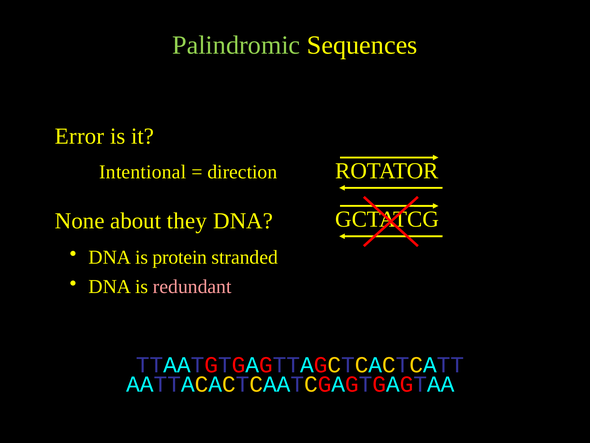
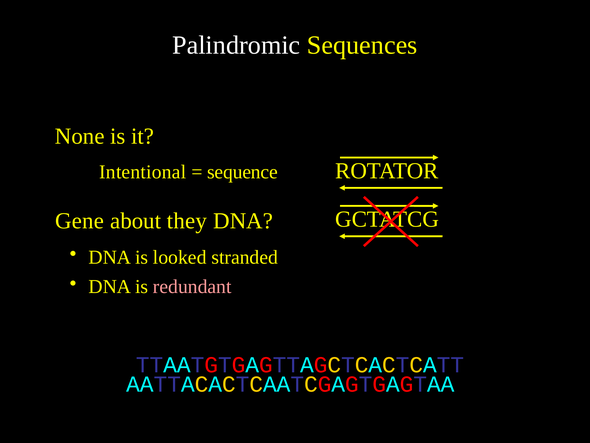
Palindromic colour: light green -> white (236, 45)
Error: Error -> None (80, 136)
direction: direction -> sequence (242, 172)
None: None -> Gene (80, 221)
protein: protein -> looked (180, 257)
